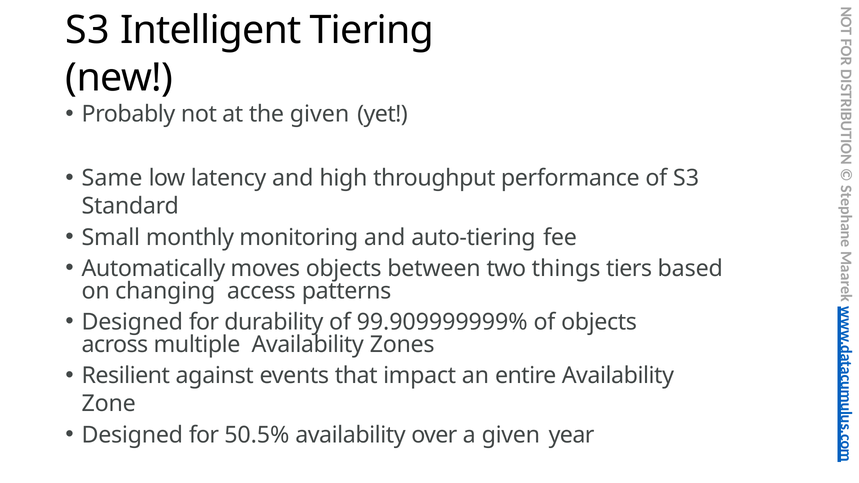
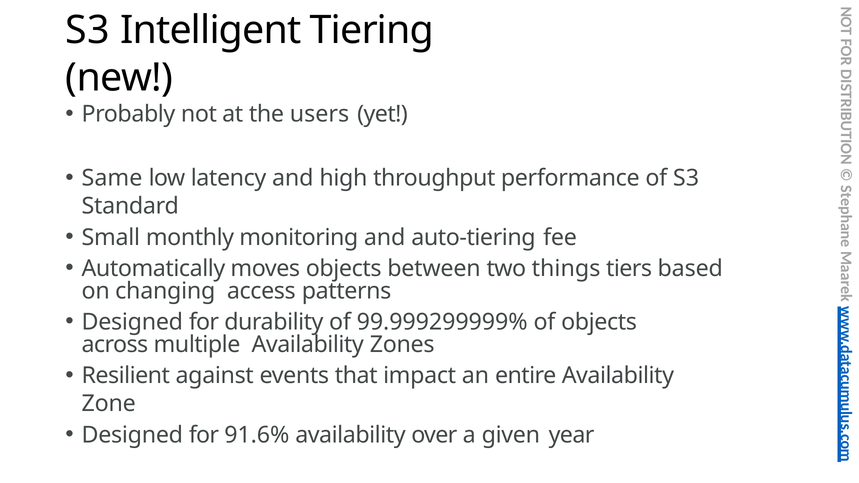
the given: given -> users (320, 114)
99.909999999%: 99.909999999% -> 99.999299999% (442, 322)
50.5%: 50.5% -> 91.6% (257, 435)
